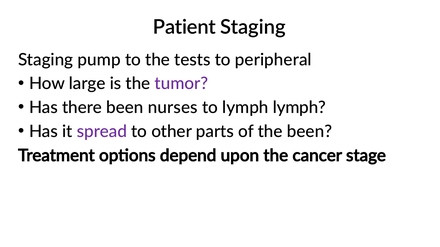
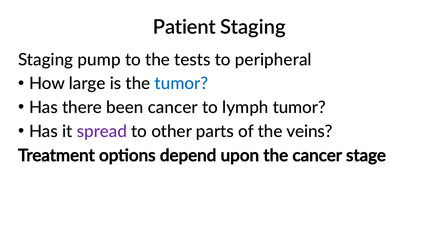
tumor colour: purple -> blue (181, 84)
been nurses: nurses -> cancer (173, 108)
lymph lymph: lymph -> tumor (299, 108)
the been: been -> veins (310, 132)
